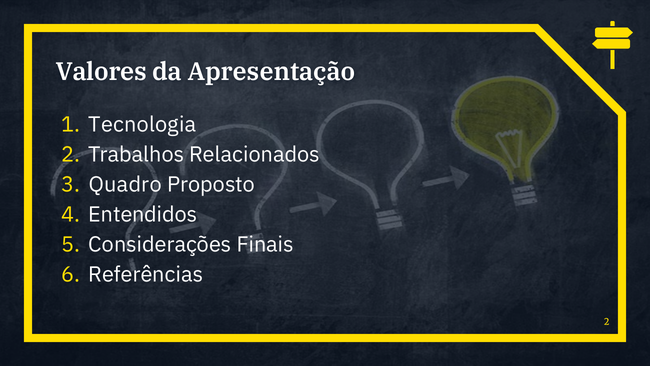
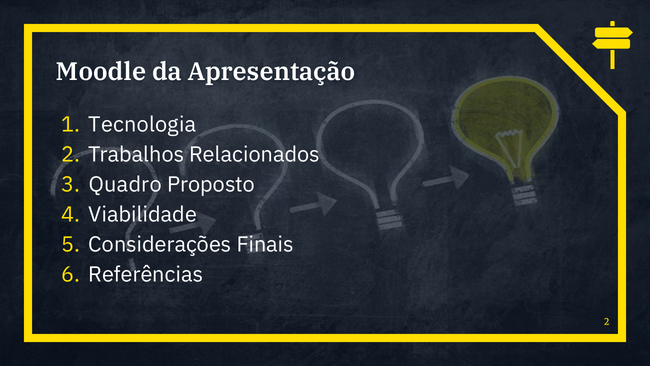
Valores: Valores -> Moodle (101, 72)
Entendidos: Entendidos -> Viabilidade (143, 214)
